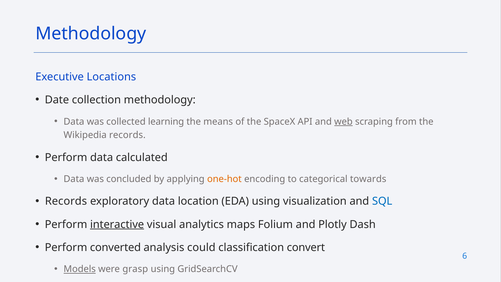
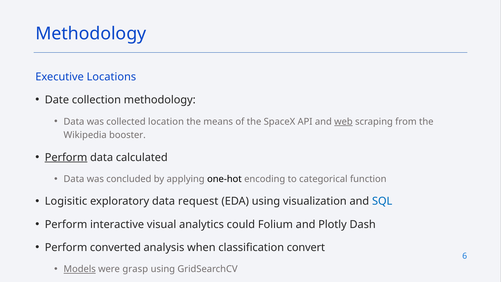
learning: learning -> location (166, 122)
Wikipedia records: records -> booster (127, 135)
Perform underline: none -> present (66, 157)
one-hot colour: orange -> black (224, 179)
towards: towards -> function (368, 179)
Records: Records -> Logisitic (66, 201)
location: location -> request (198, 201)
interactive underline: present -> none (117, 224)
maps: maps -> could (241, 224)
could: could -> when (201, 247)
